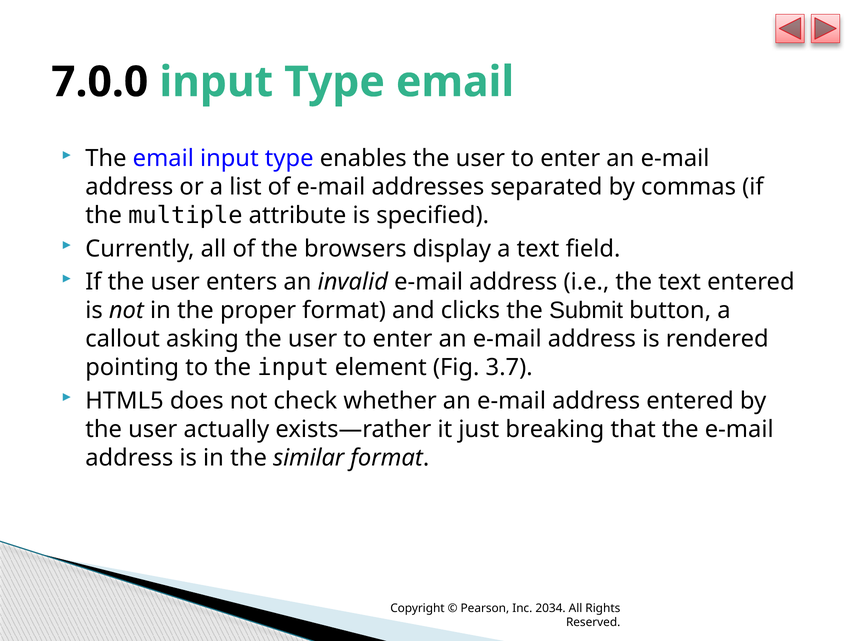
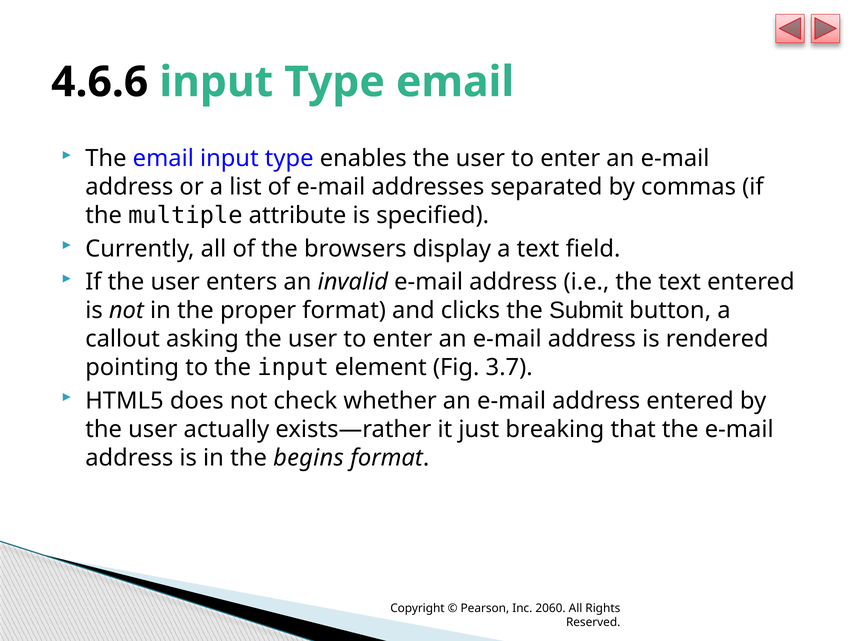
7.0.0: 7.0.0 -> 4.6.6 (100, 82)
similar: similar -> begins (308, 457)
2034: 2034 -> 2060 (551, 608)
